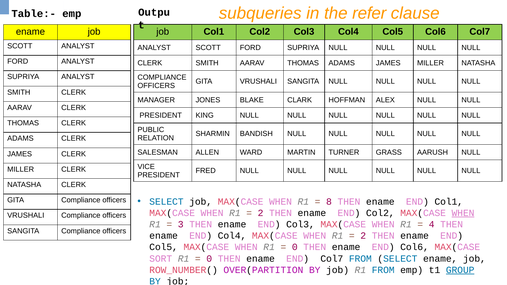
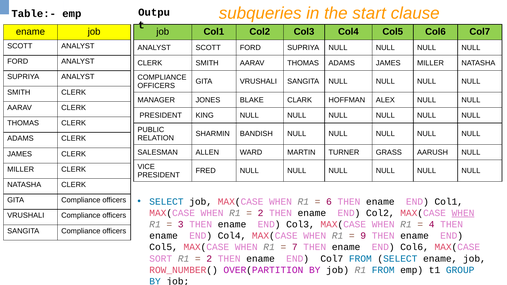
refer: refer -> start (369, 13)
8: 8 -> 6 (329, 202)
2: 2 -> 9 (363, 236)
0: 0 -> 7 (295, 247)
0: 0 -> 2 (209, 259)
GROUP underline: present -> none (460, 270)
